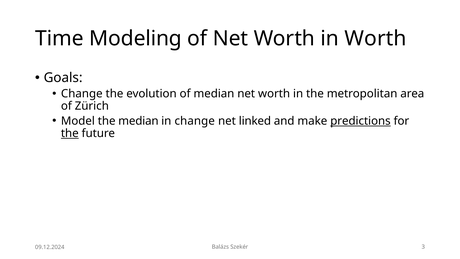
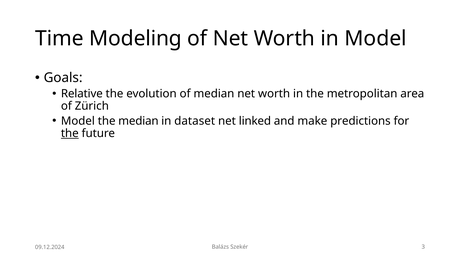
in Worth: Worth -> Model (376, 39)
Change: Change -> Relative (82, 94)
in change: change -> dataset (195, 121)
predictions underline: present -> none (360, 121)
